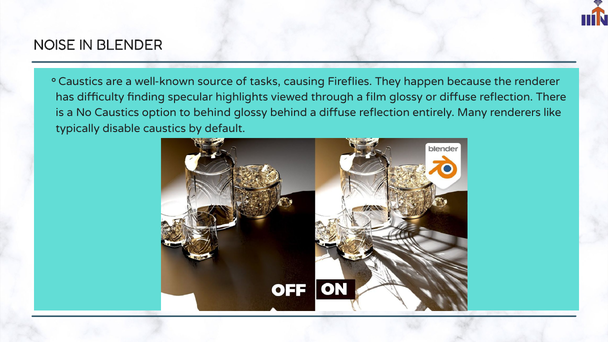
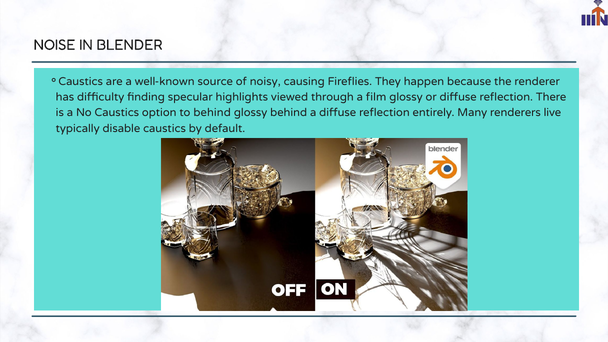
tasks: tasks -> noisy (265, 81)
like: like -> live (552, 113)
